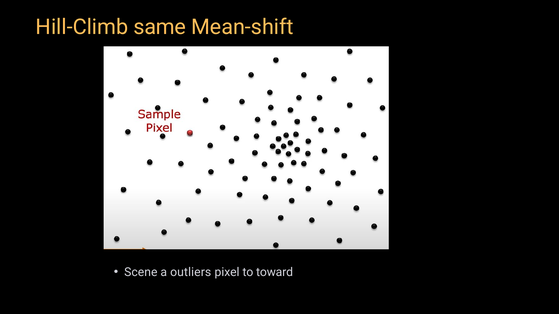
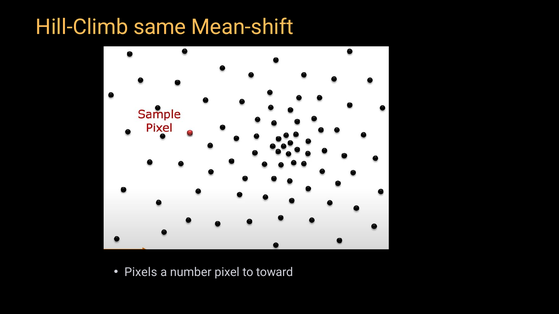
Scene: Scene -> Pixels (141, 273)
outliers: outliers -> number (191, 273)
